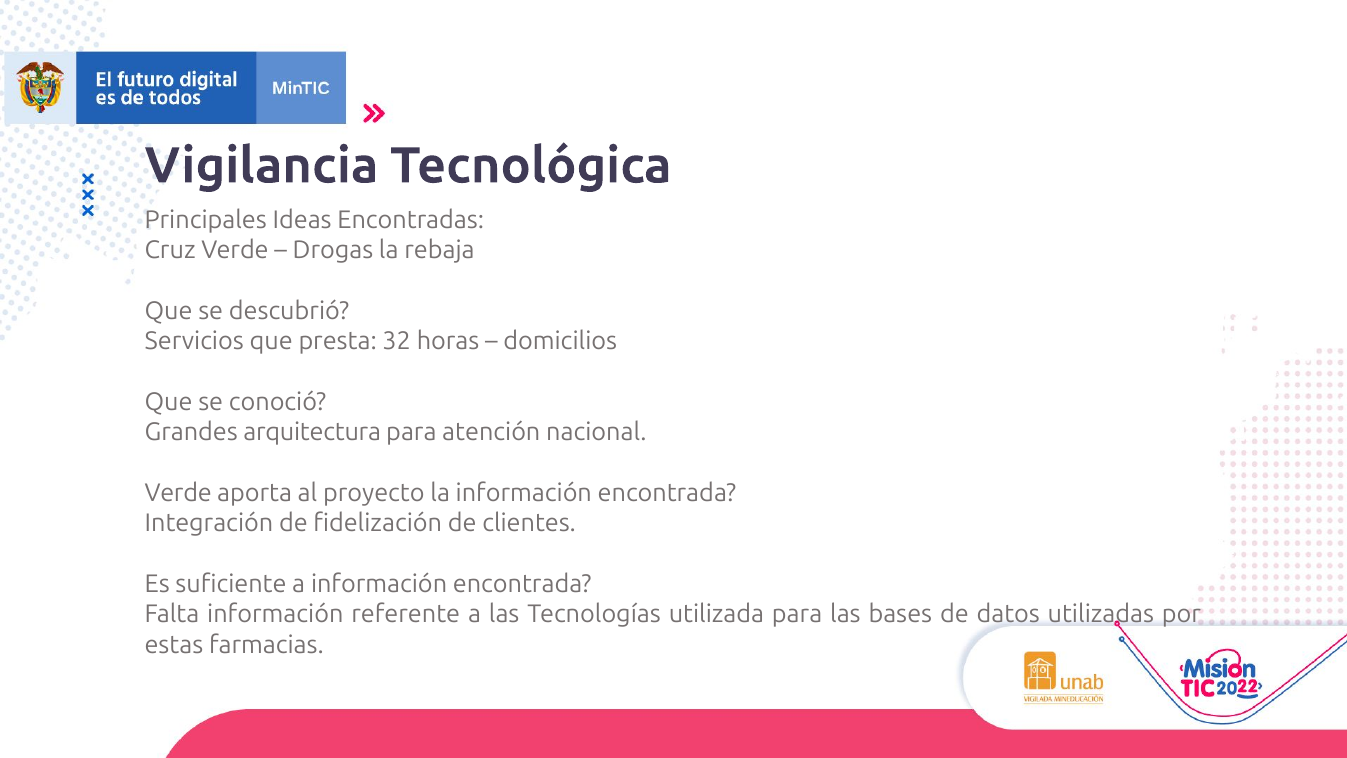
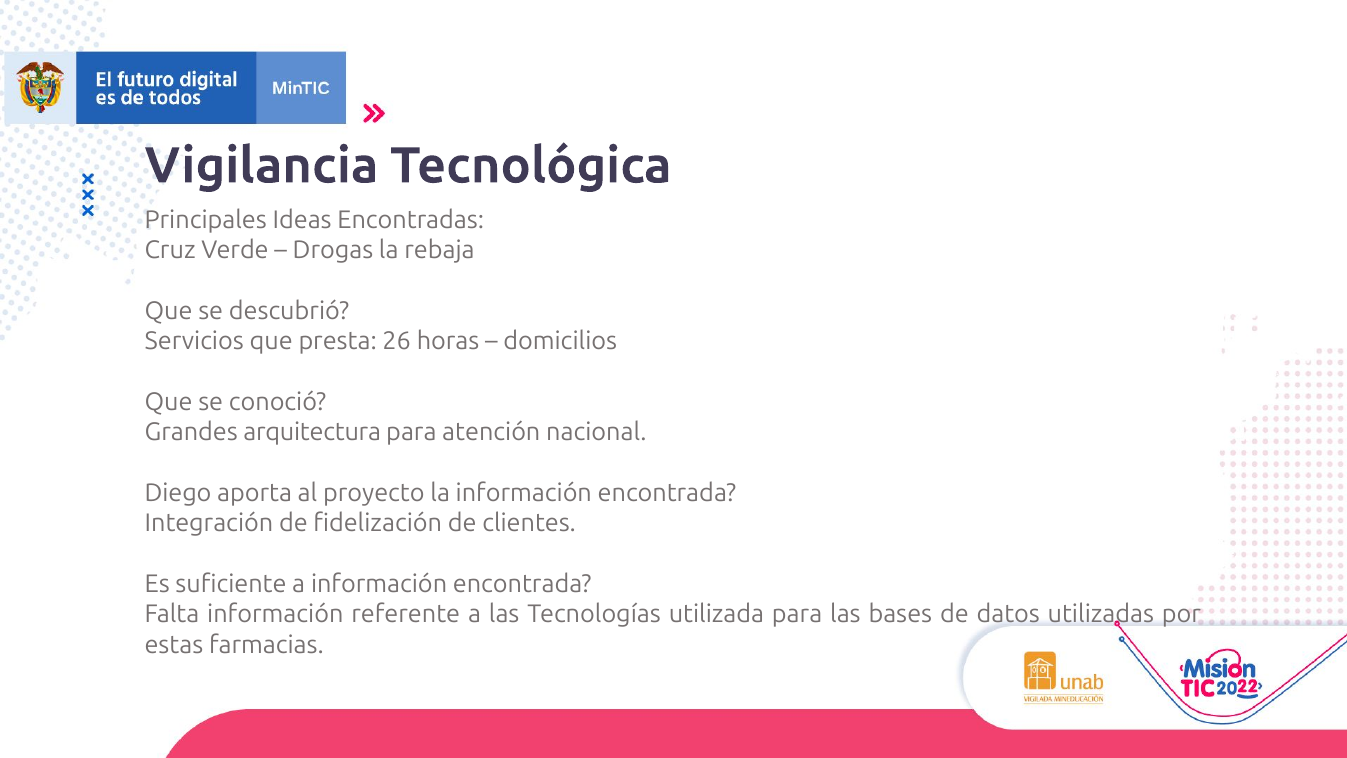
32: 32 -> 26 (397, 341)
Verde: Verde -> Diego (178, 493)
